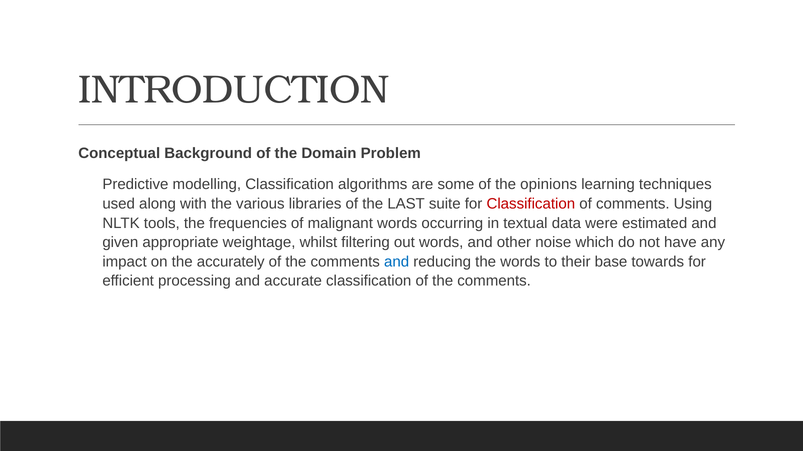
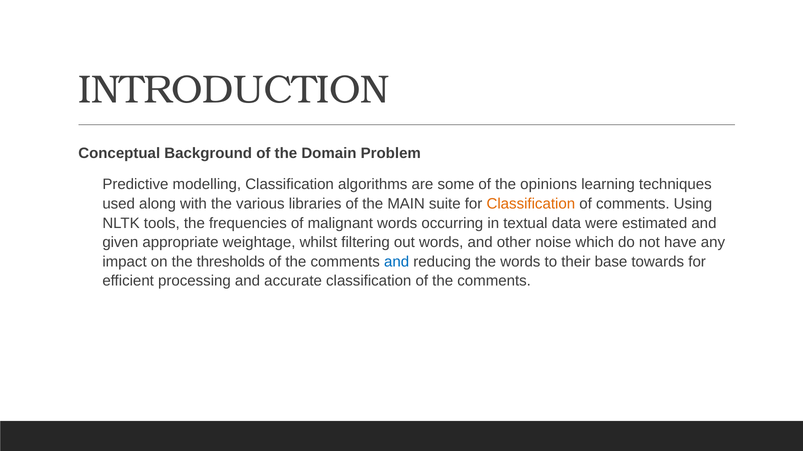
LAST: LAST -> MAIN (406, 204)
Classification colour: red -> orange (531, 204)
accurately: accurately -> thresholds (231, 262)
